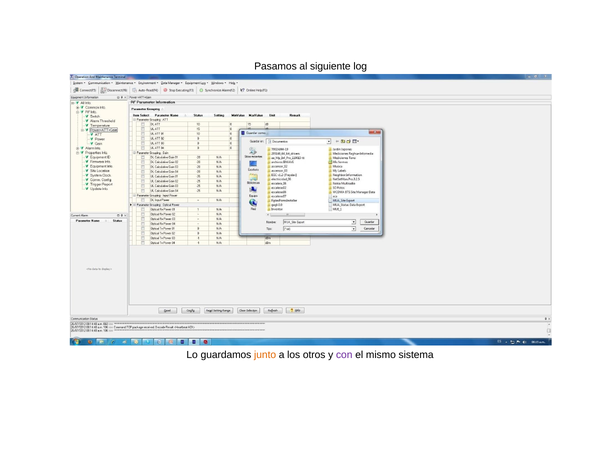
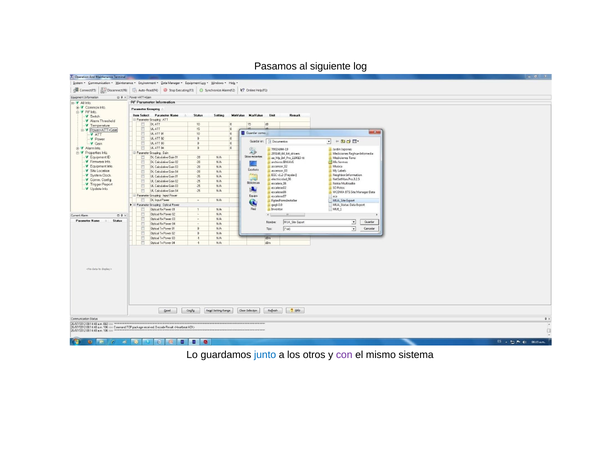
junto colour: orange -> blue (265, 355)
